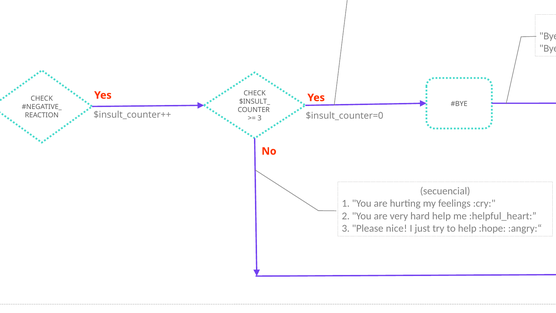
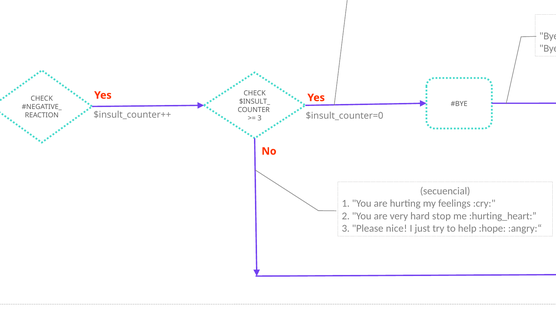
hard help: help -> stop (441, 216)
:helpful_heart: :helpful_heart -> :hurting_heart (503, 216)
